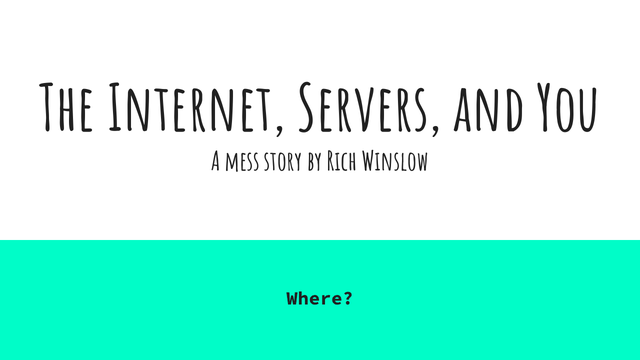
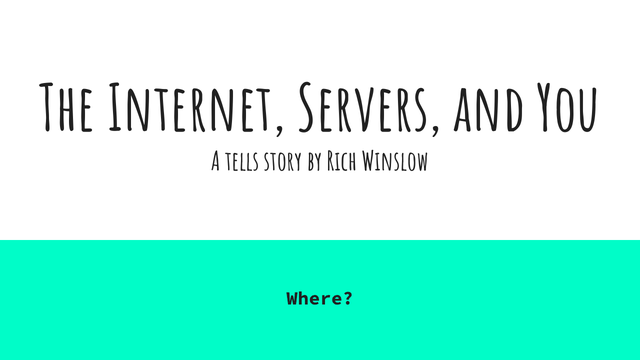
mess: mess -> tells (242, 162)
